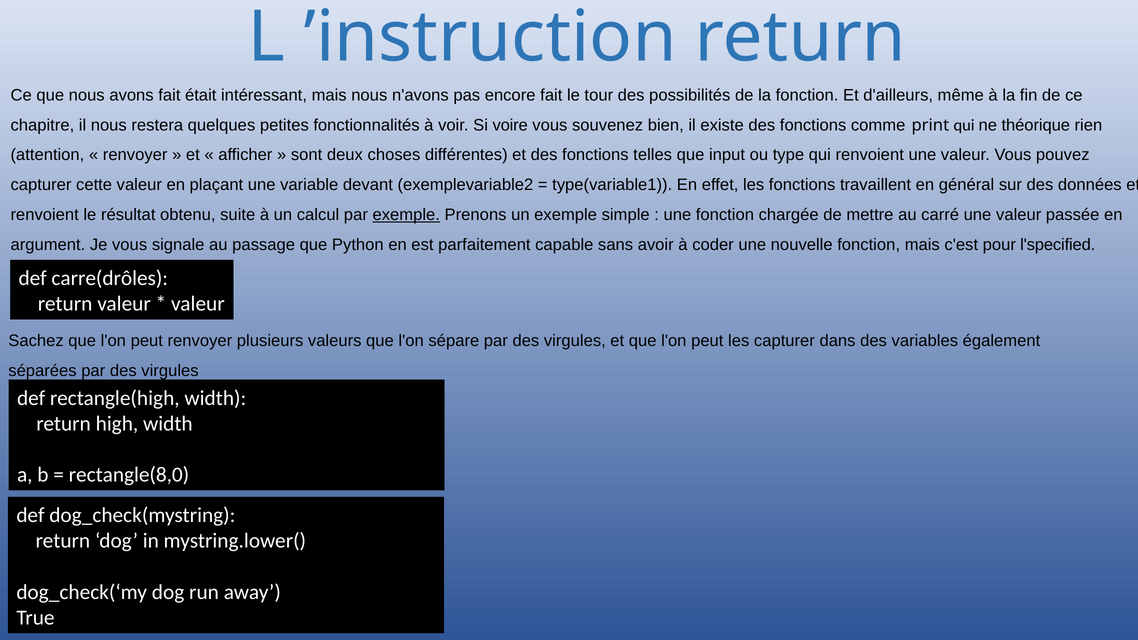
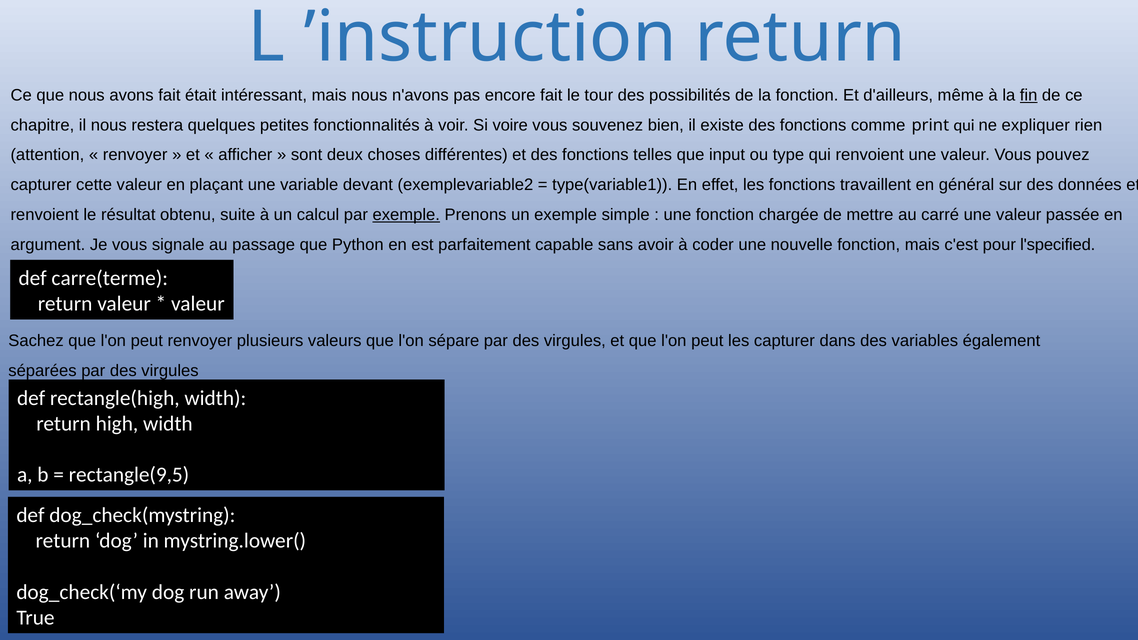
fin underline: none -> present (1029, 95)
théorique: théorique -> expliquer (1036, 125)
carre(drôles: carre(drôles -> carre(terme (110, 278)
rectangle(8,0: rectangle(8,0 -> rectangle(9,5 (129, 475)
